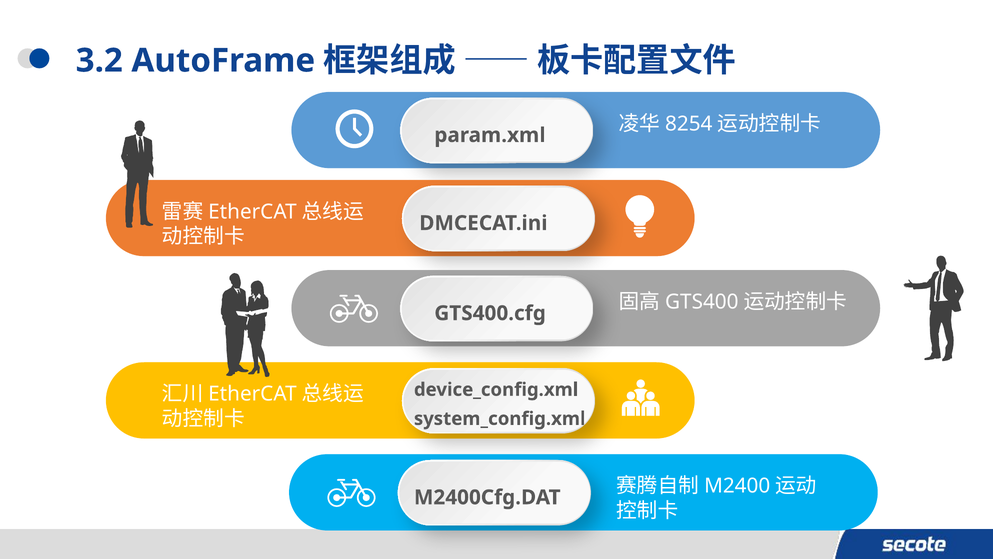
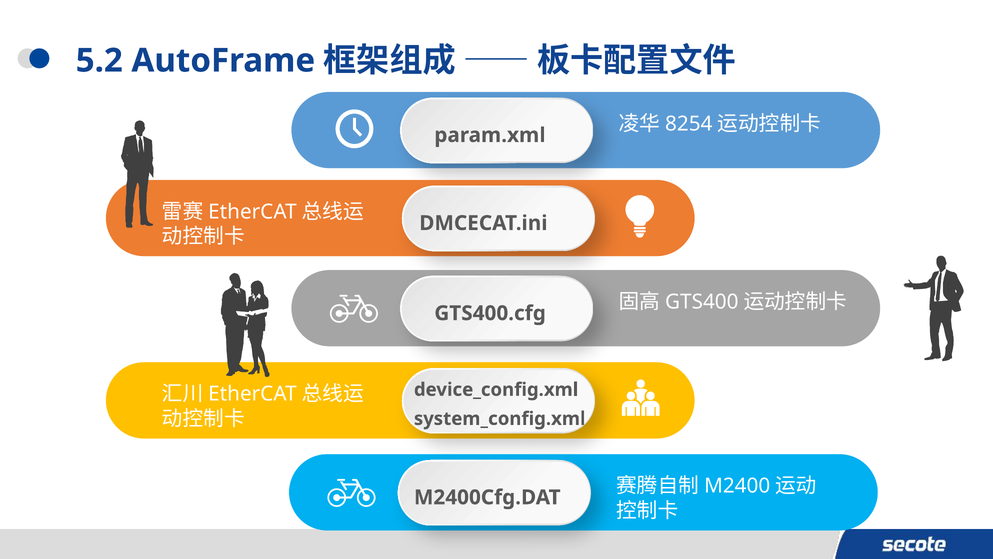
3.2: 3.2 -> 5.2 (99, 61)
